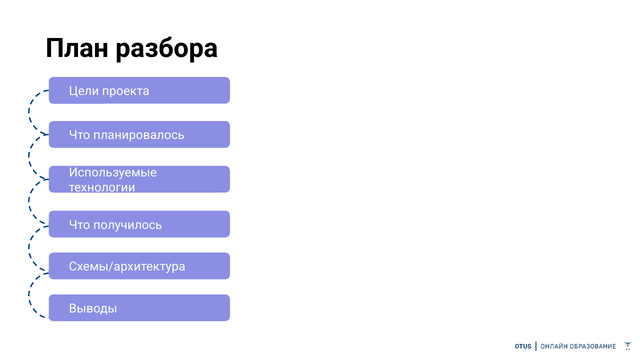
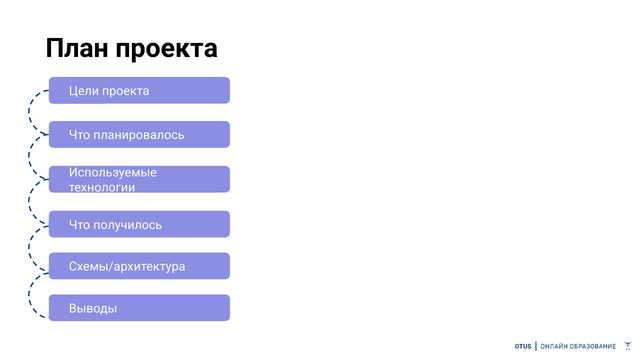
План разбора: разбора -> проекта (167, 48)
